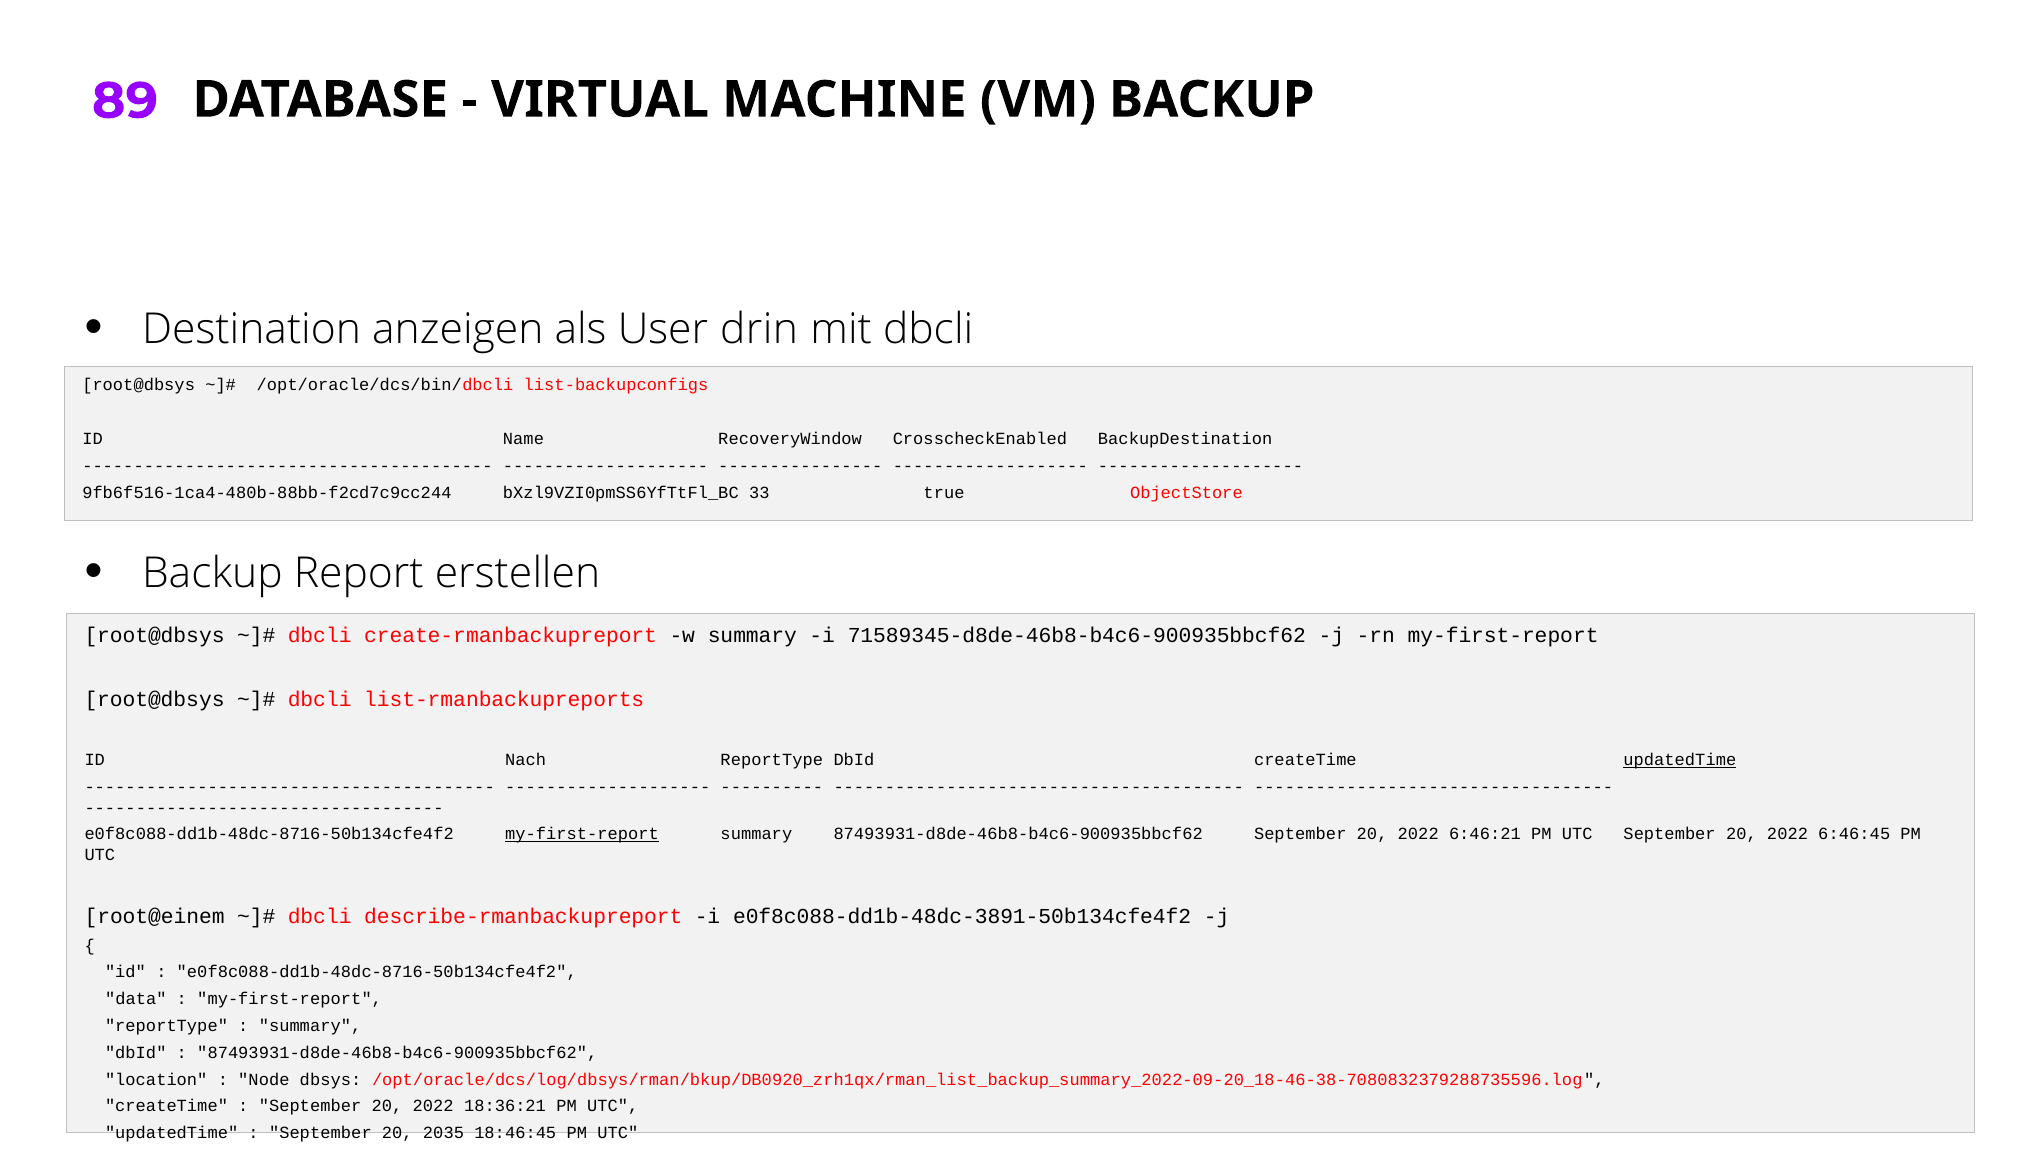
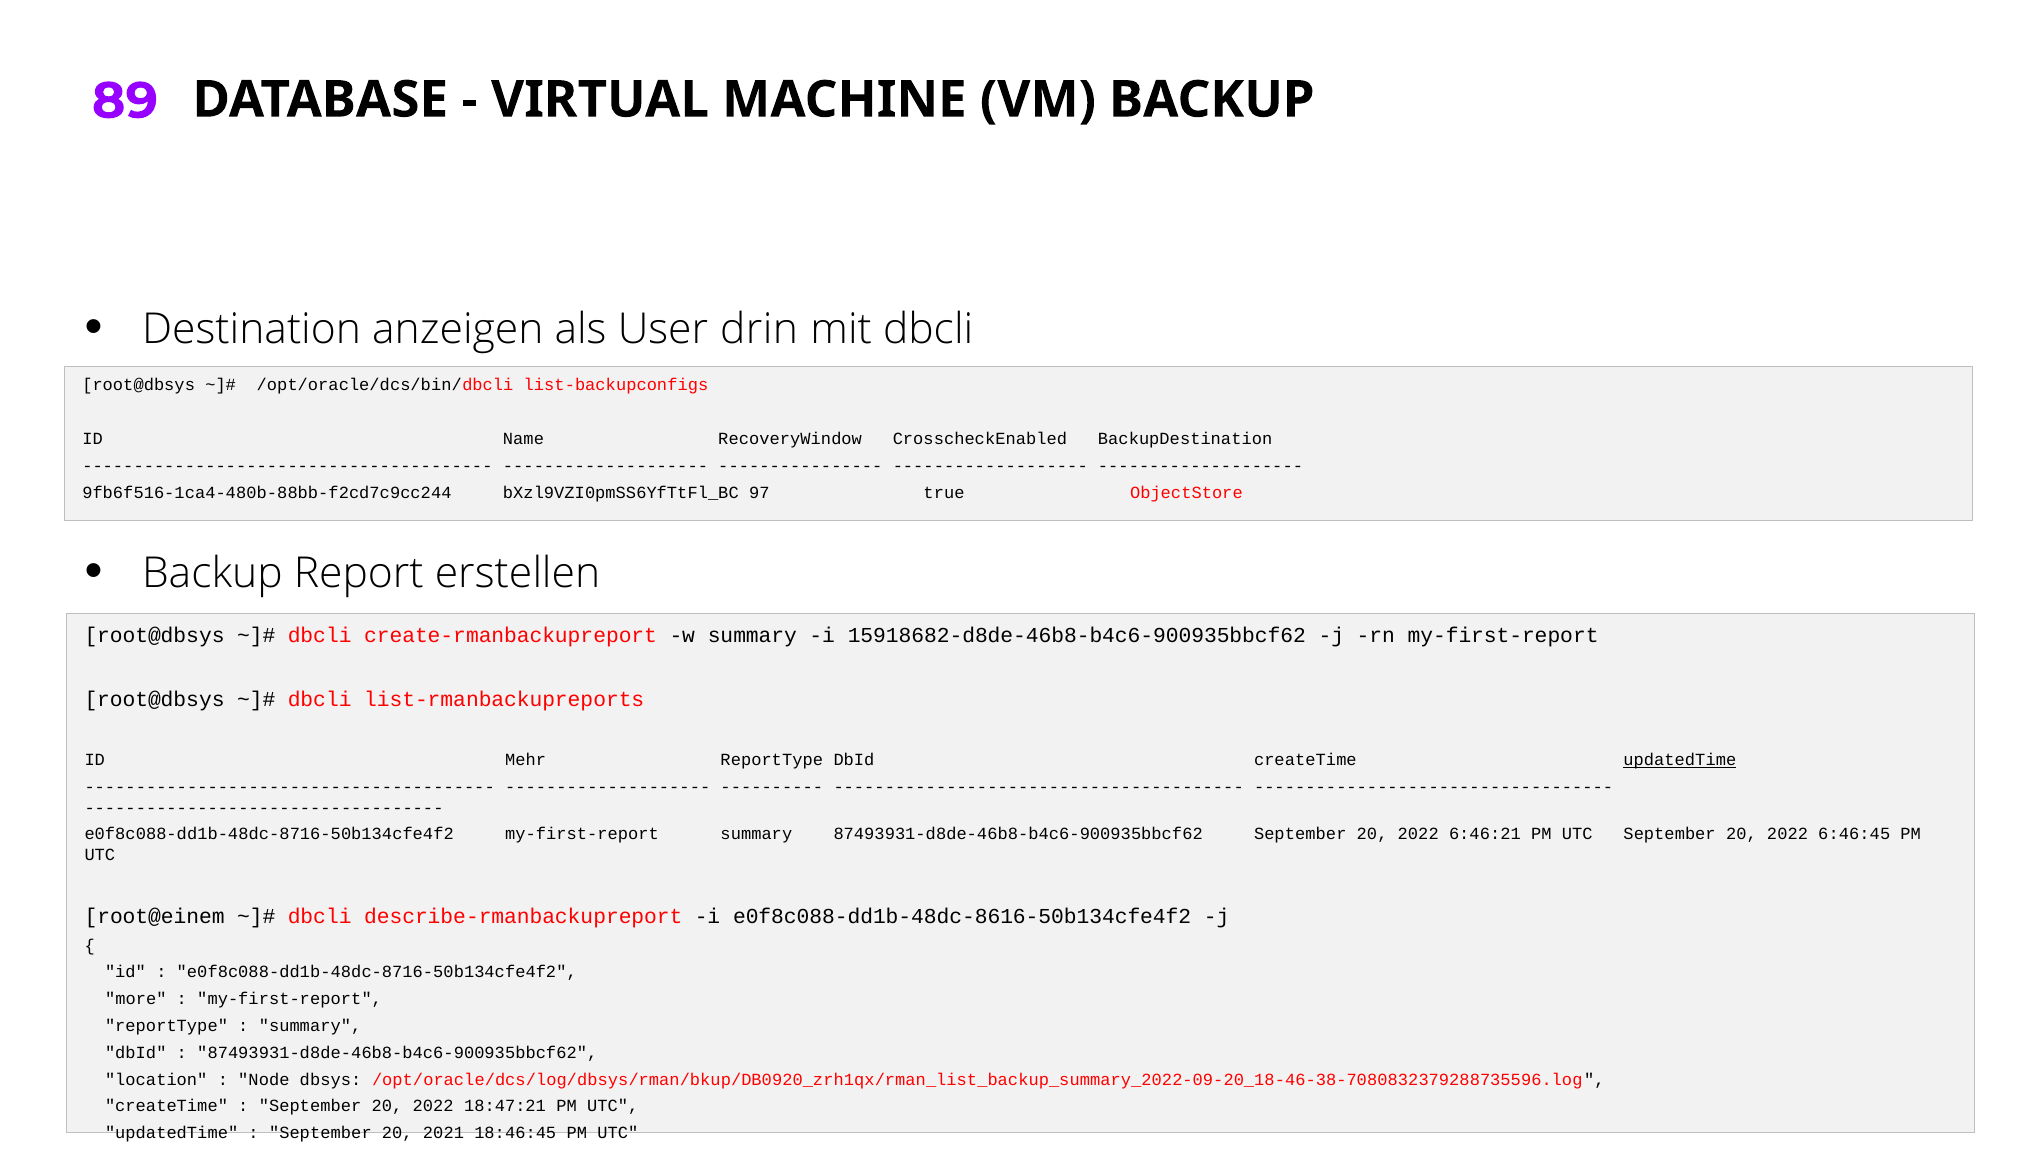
33: 33 -> 97 (759, 492)
71589345-d8de-46b8-b4c6-900935bbcf62: 71589345-d8de-46b8-b4c6-900935bbcf62 -> 15918682-d8de-46b8-b4c6-900935bbcf62 (1077, 635)
Nach: Nach -> Mehr (526, 760)
my-first-report underline: present -> none (582, 834)
e0f8c088-dd1b-48dc-3891-50b134cfe4f2: e0f8c088-dd1b-48dc-3891-50b134cfe4f2 -> e0f8c088-dd1b-48dc-8616-50b134cfe4f2 (962, 916)
data: data -> more (136, 999)
18:36:21: 18:36:21 -> 18:47:21 (505, 1106)
2035: 2035 -> 2021 (443, 1133)
